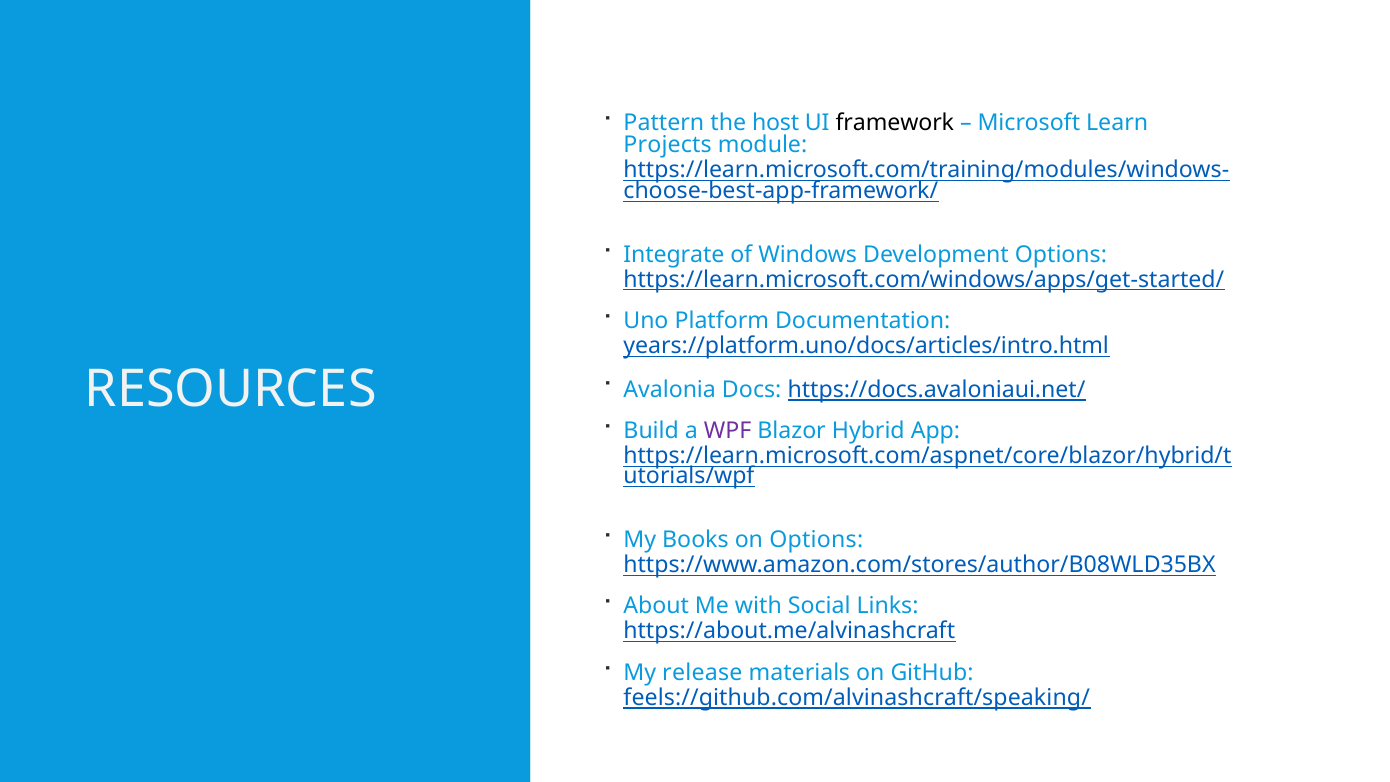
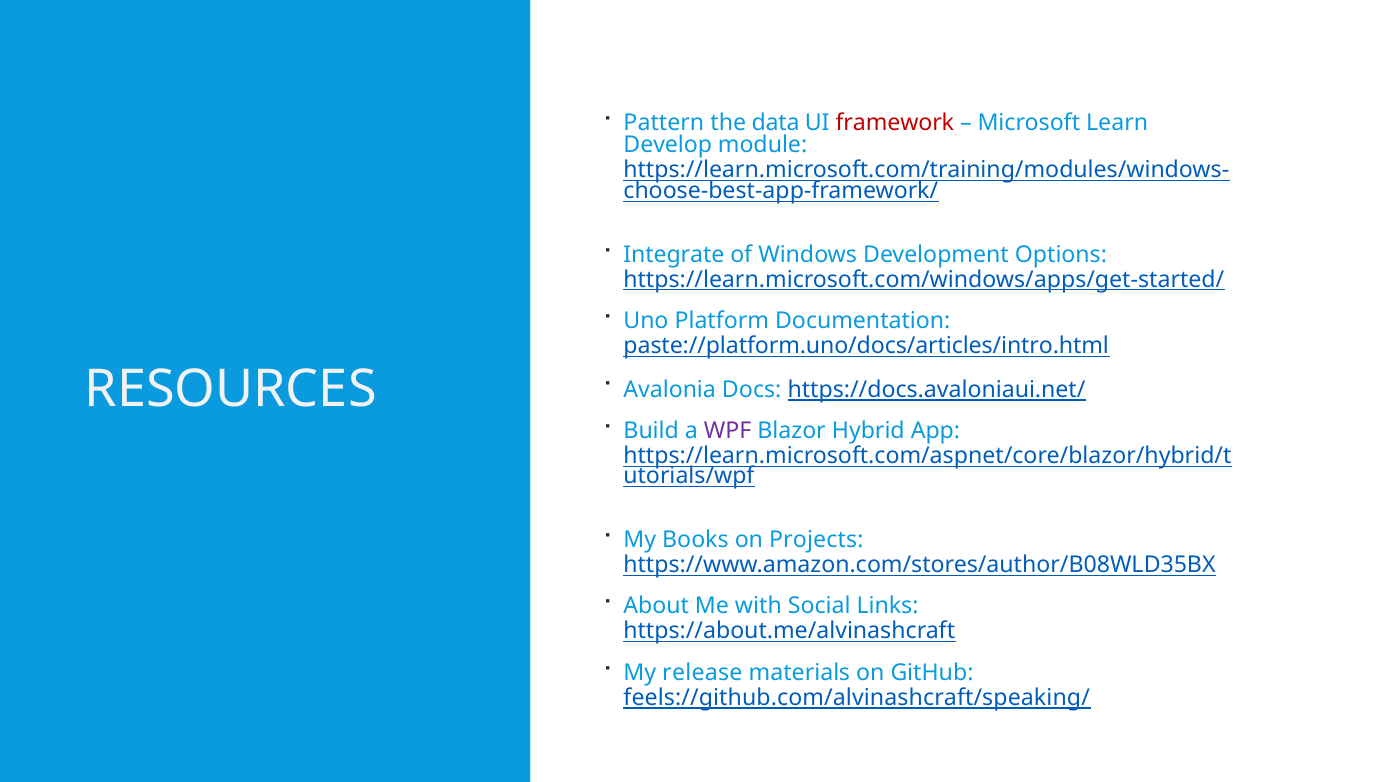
host: host -> data (776, 123)
framework colour: black -> red (895, 123)
Projects: Projects -> Develop (668, 145)
years://platform.uno/docs/articles/intro.html: years://platform.uno/docs/articles/intro.html -> paste://platform.uno/docs/articles/intro.html (866, 346)
on Options: Options -> Projects (816, 540)
